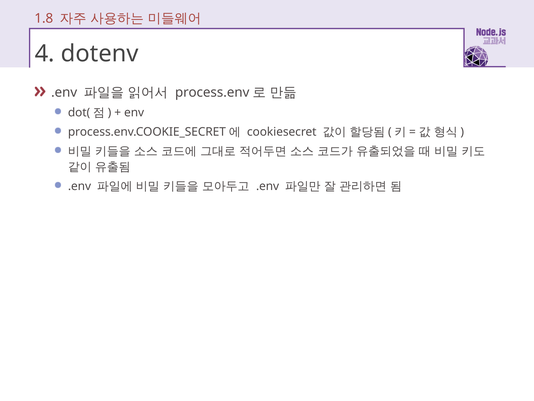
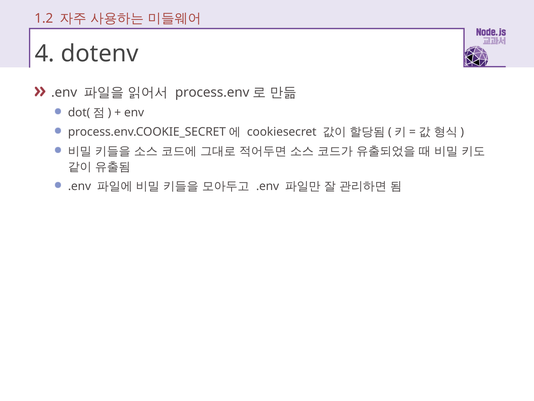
1.8: 1.8 -> 1.2 (44, 18)
